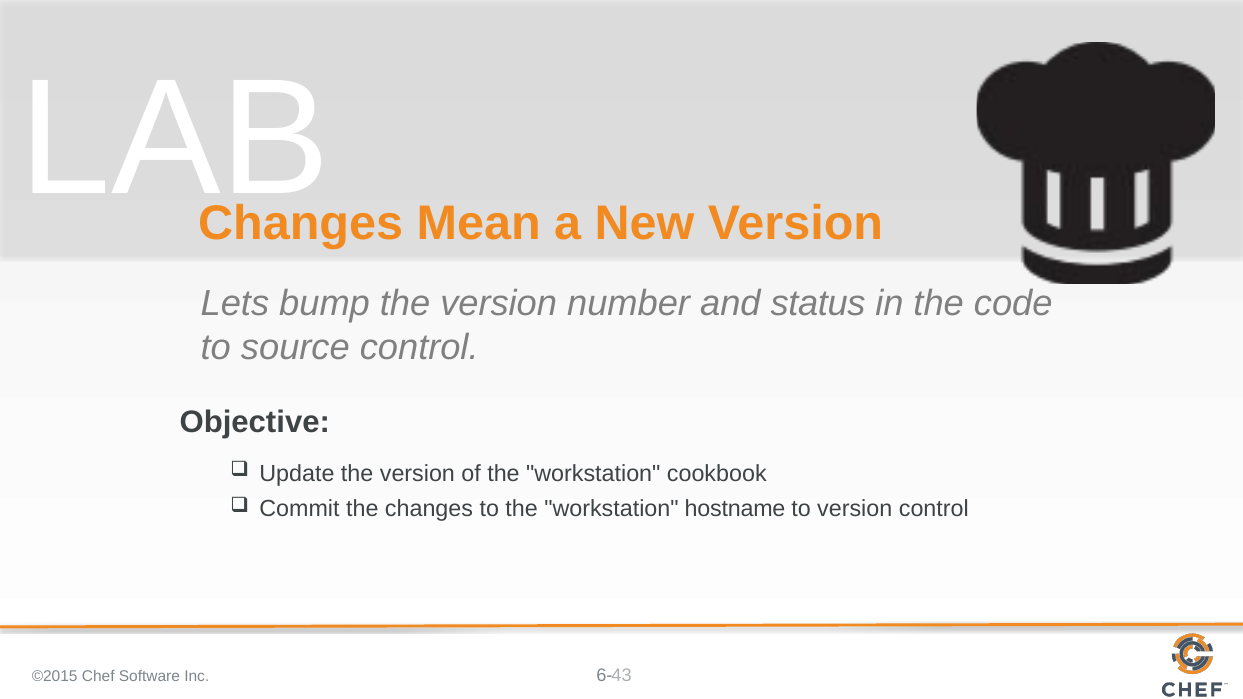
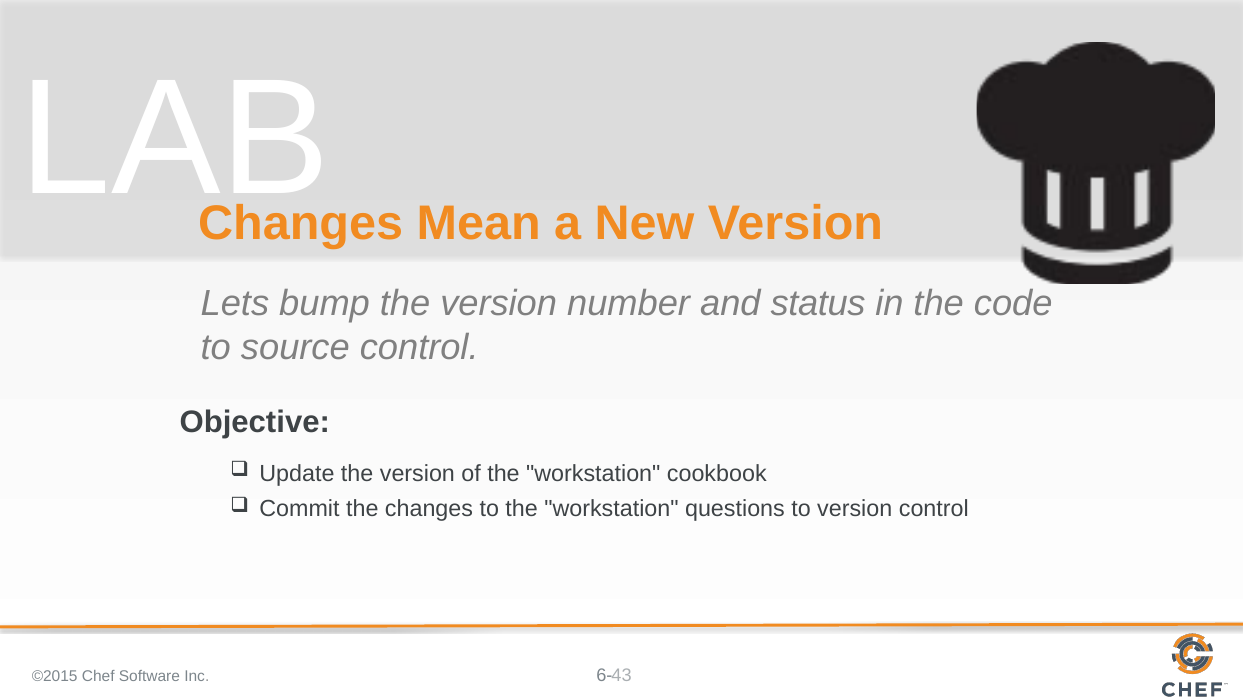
hostname: hostname -> questions (735, 509)
